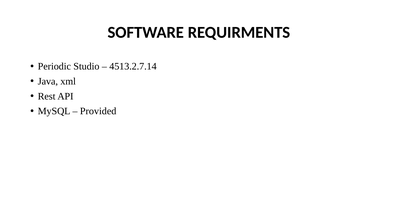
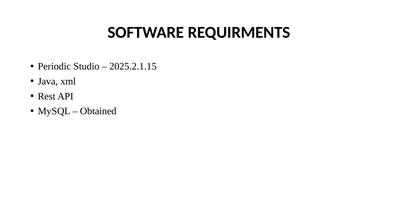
4513.2.7.14: 4513.2.7.14 -> 2025.2.1.15 (133, 66)
Provided: Provided -> Obtained (98, 111)
